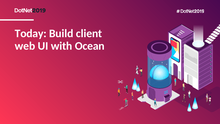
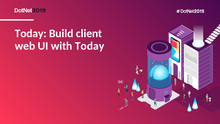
with Ocean: Ocean -> Today (90, 46)
